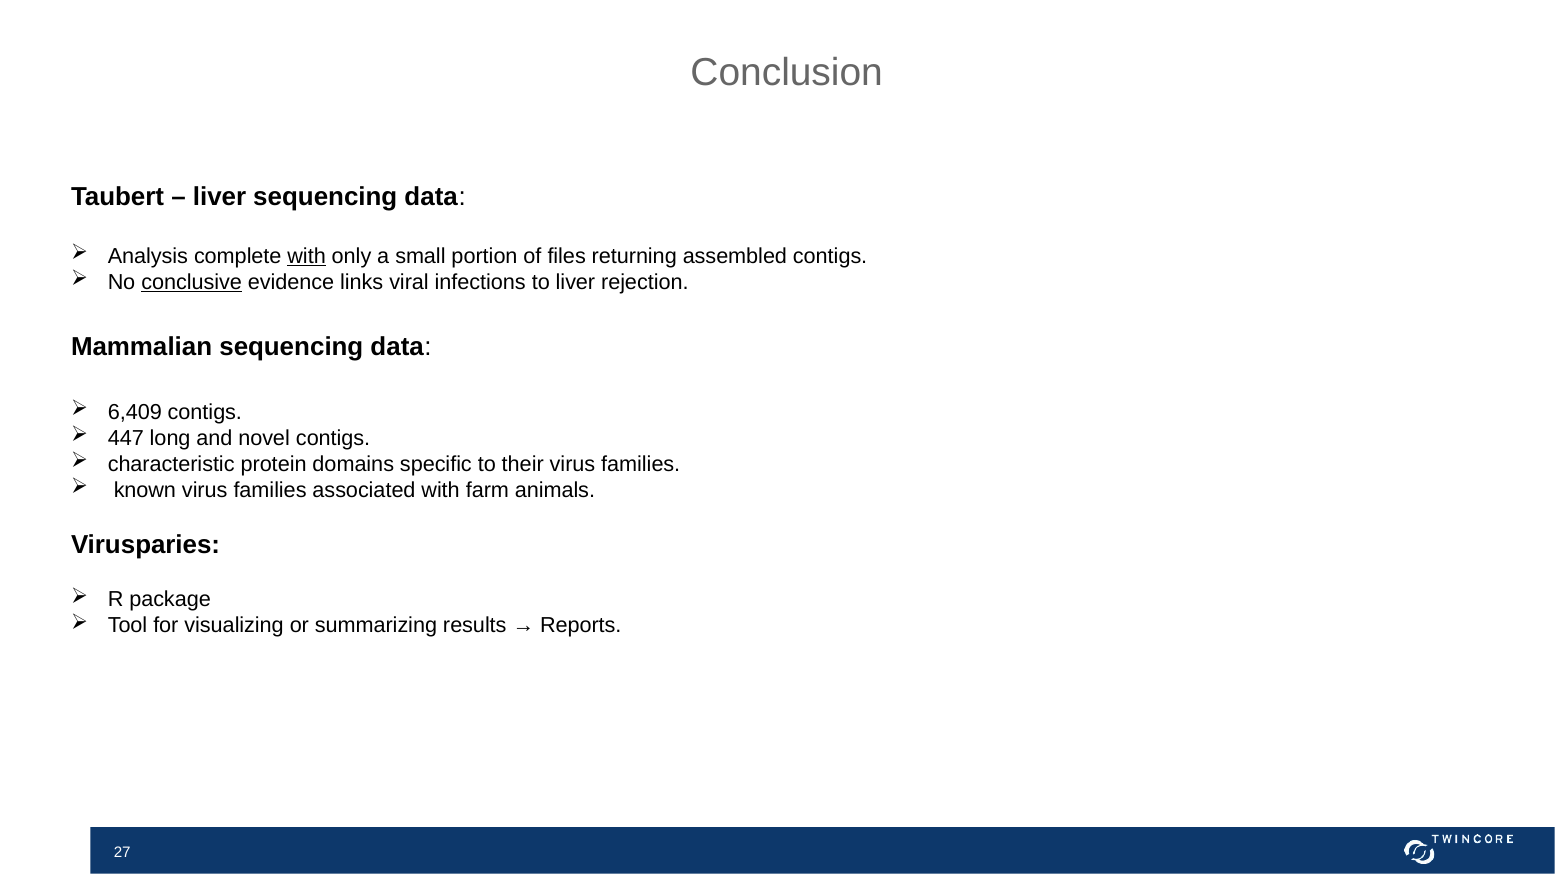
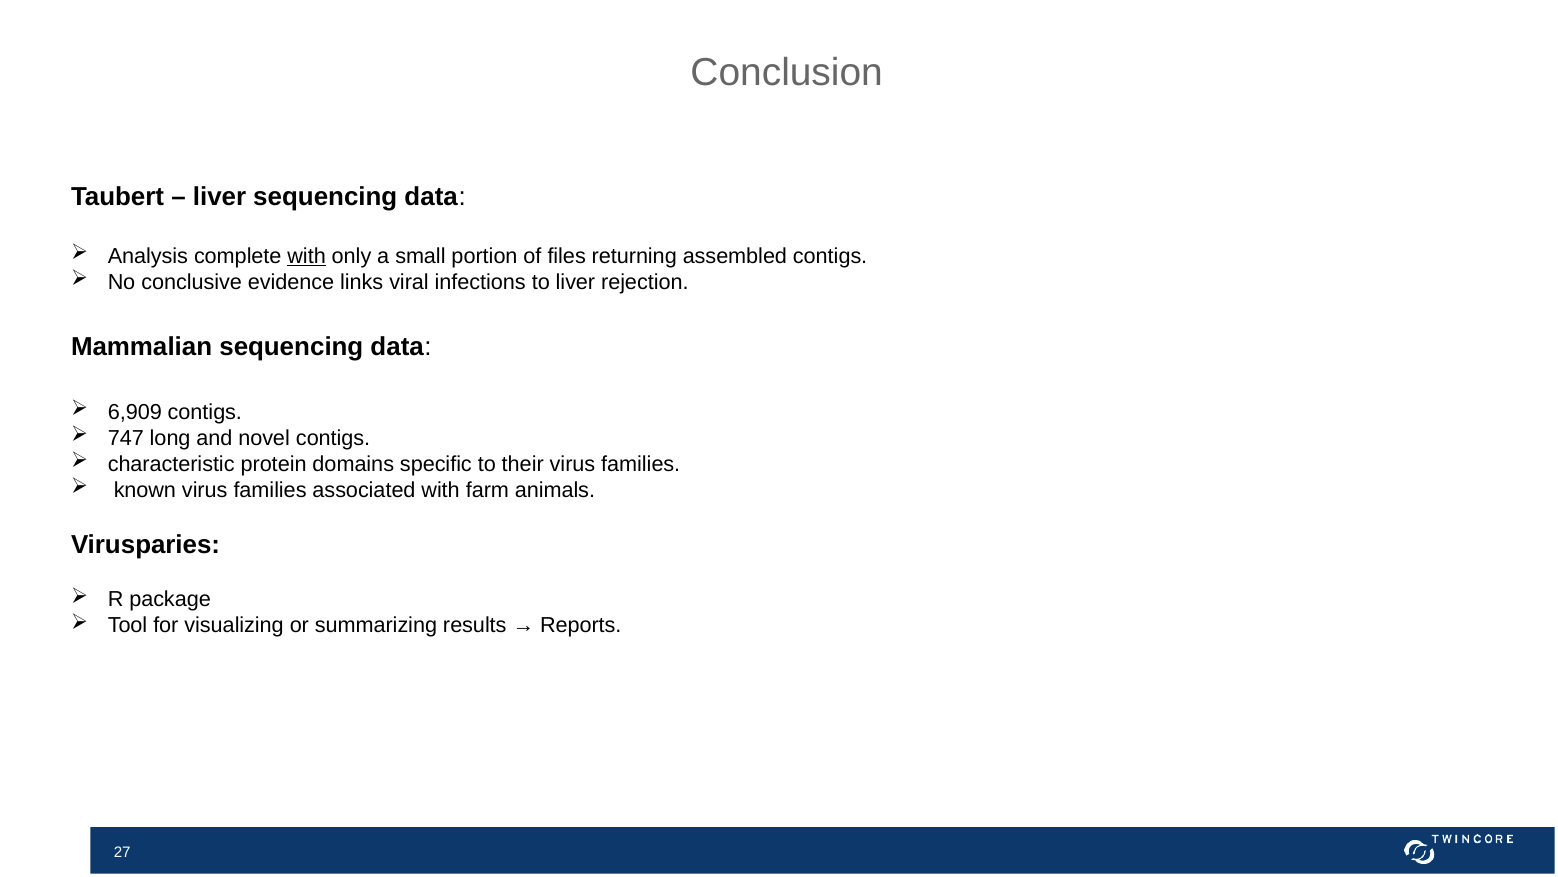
conclusive underline: present -> none (192, 282)
6,409: 6,409 -> 6,909 (135, 412)
447: 447 -> 747 (126, 438)
